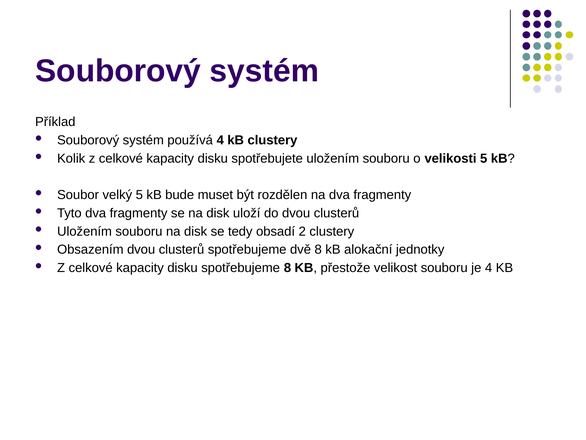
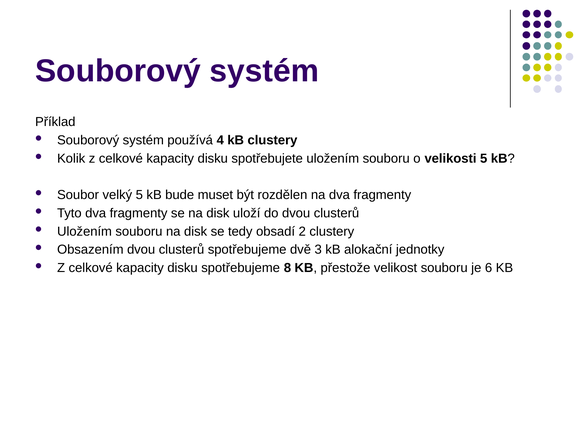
dvě 8: 8 -> 3 (318, 249)
je 4: 4 -> 6 (489, 268)
